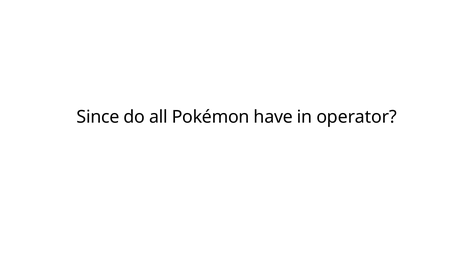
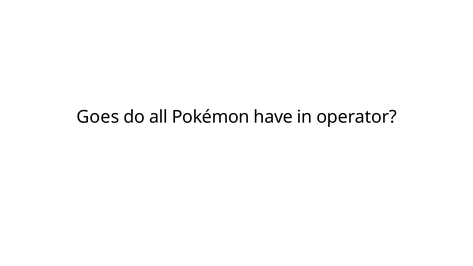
Since: Since -> Goes (98, 117)
